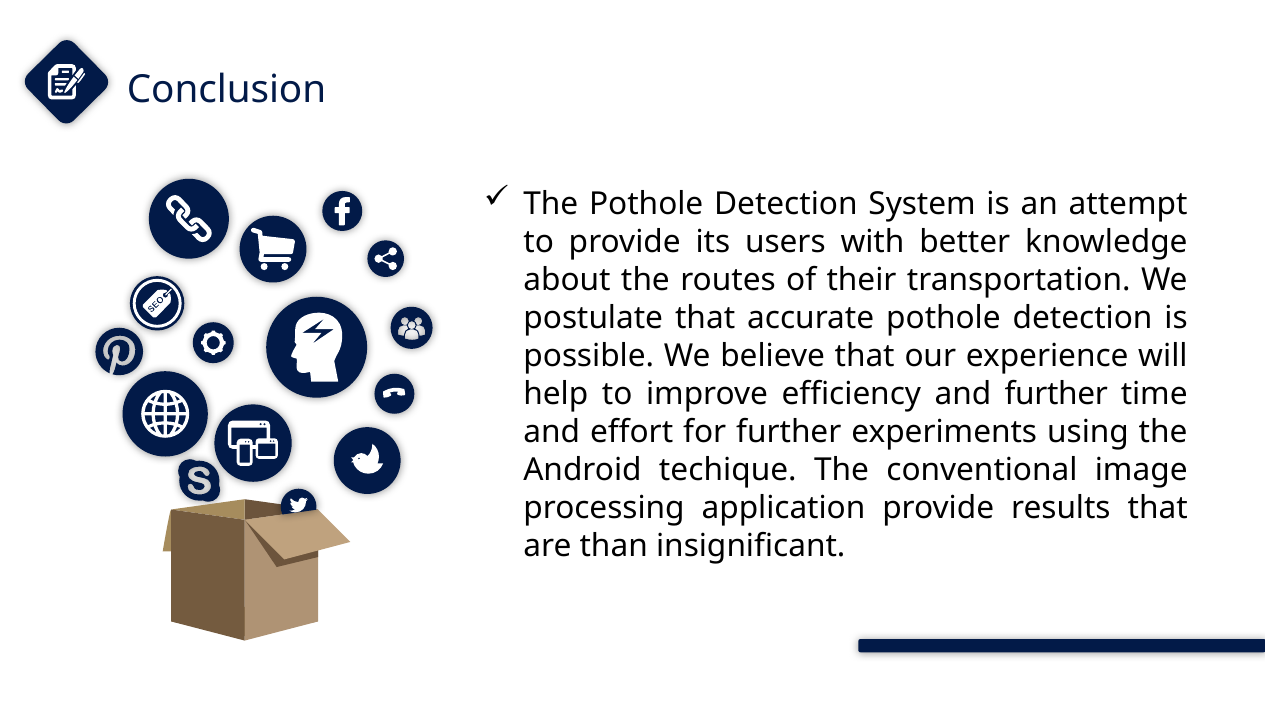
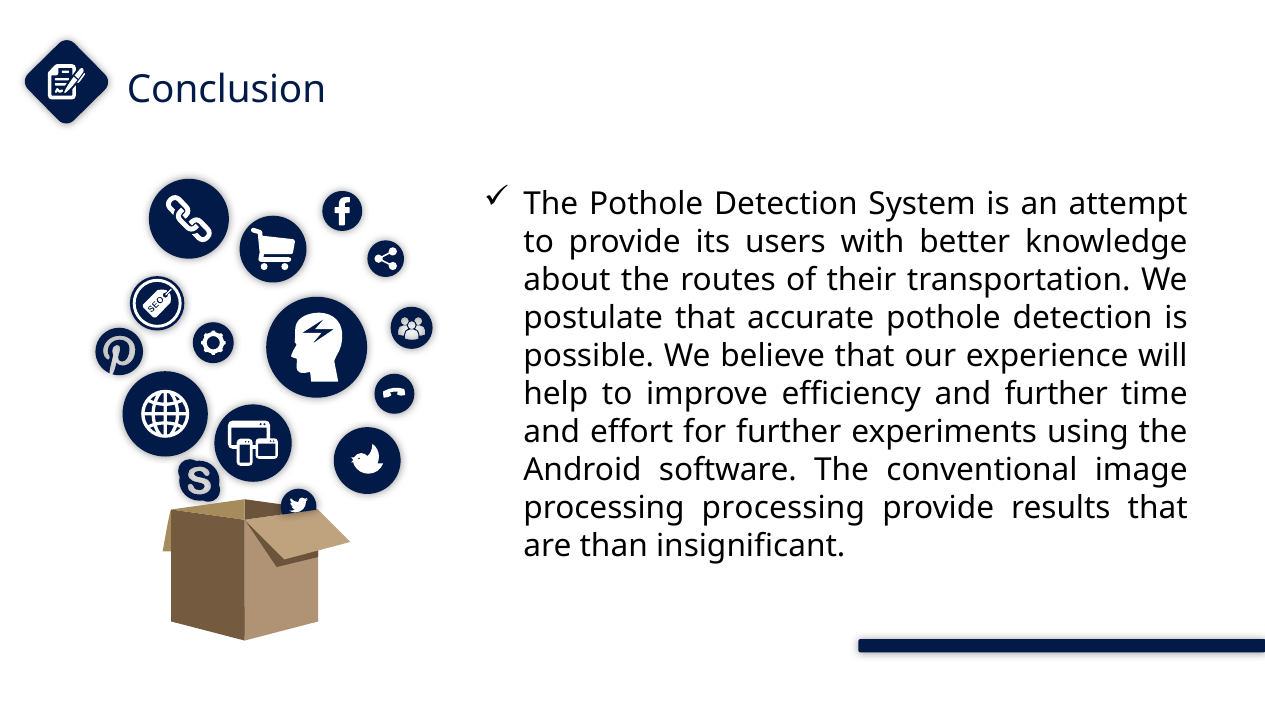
techique: techique -> software (728, 469)
processing application: application -> processing (783, 507)
